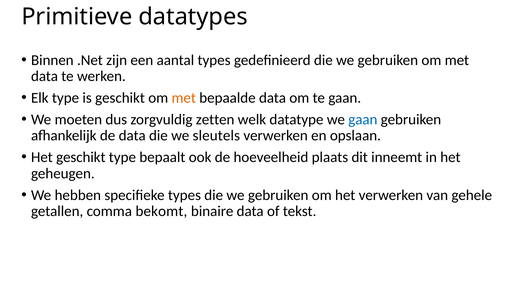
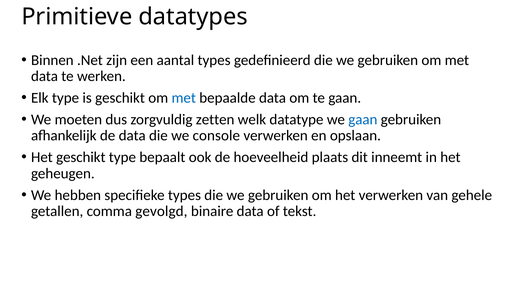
met colour: orange -> blue (184, 98)
sleutels: sleutels -> console (216, 136)
bekomt: bekomt -> gevolgd (161, 211)
